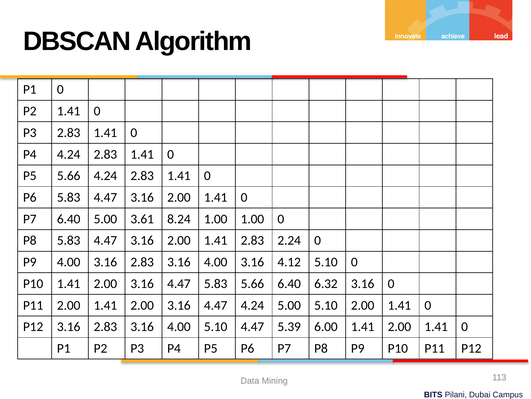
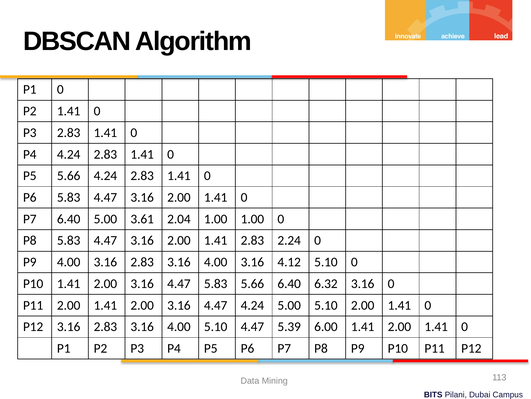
8.24: 8.24 -> 2.04 (179, 219)
